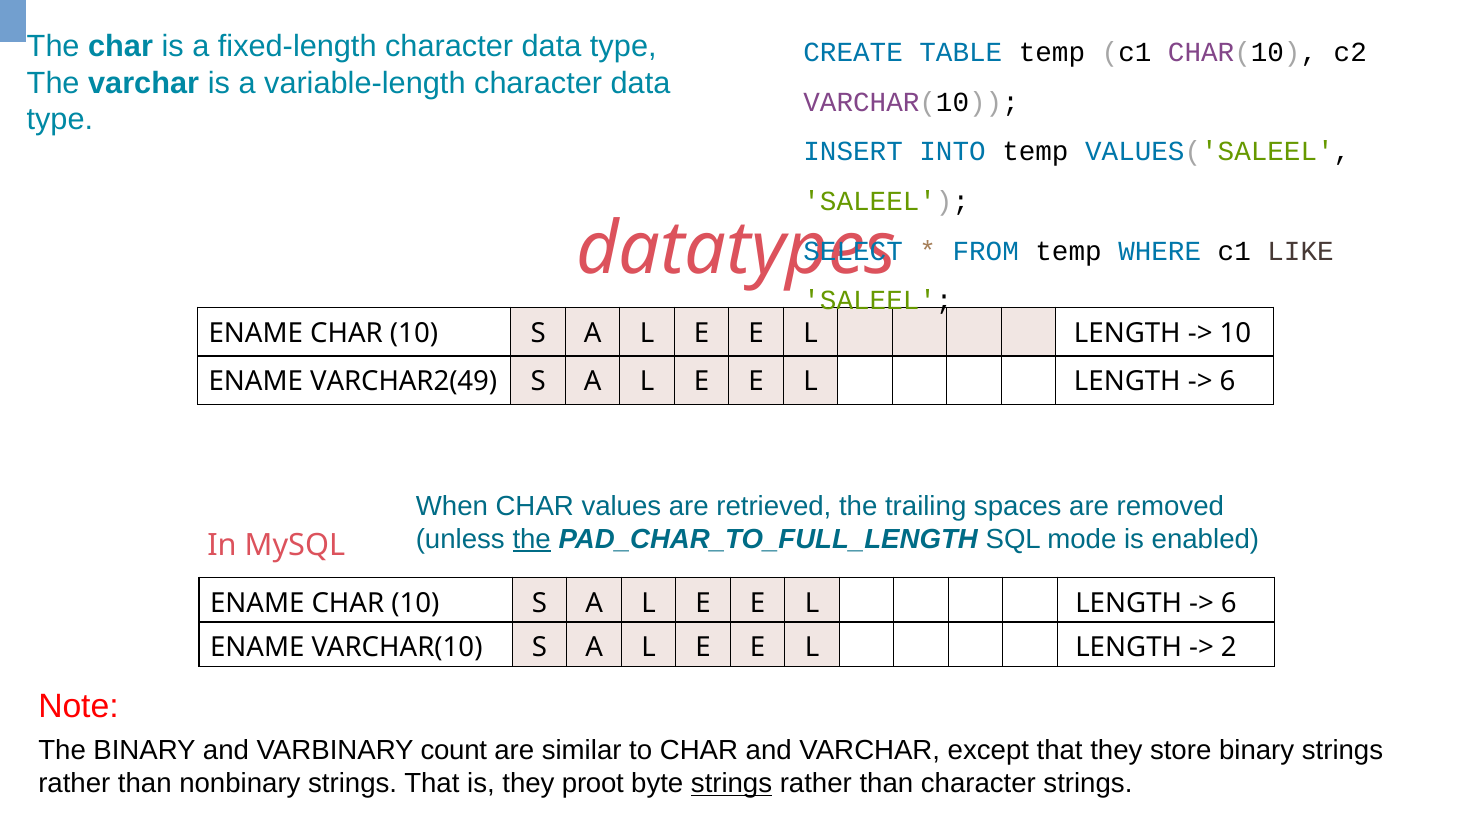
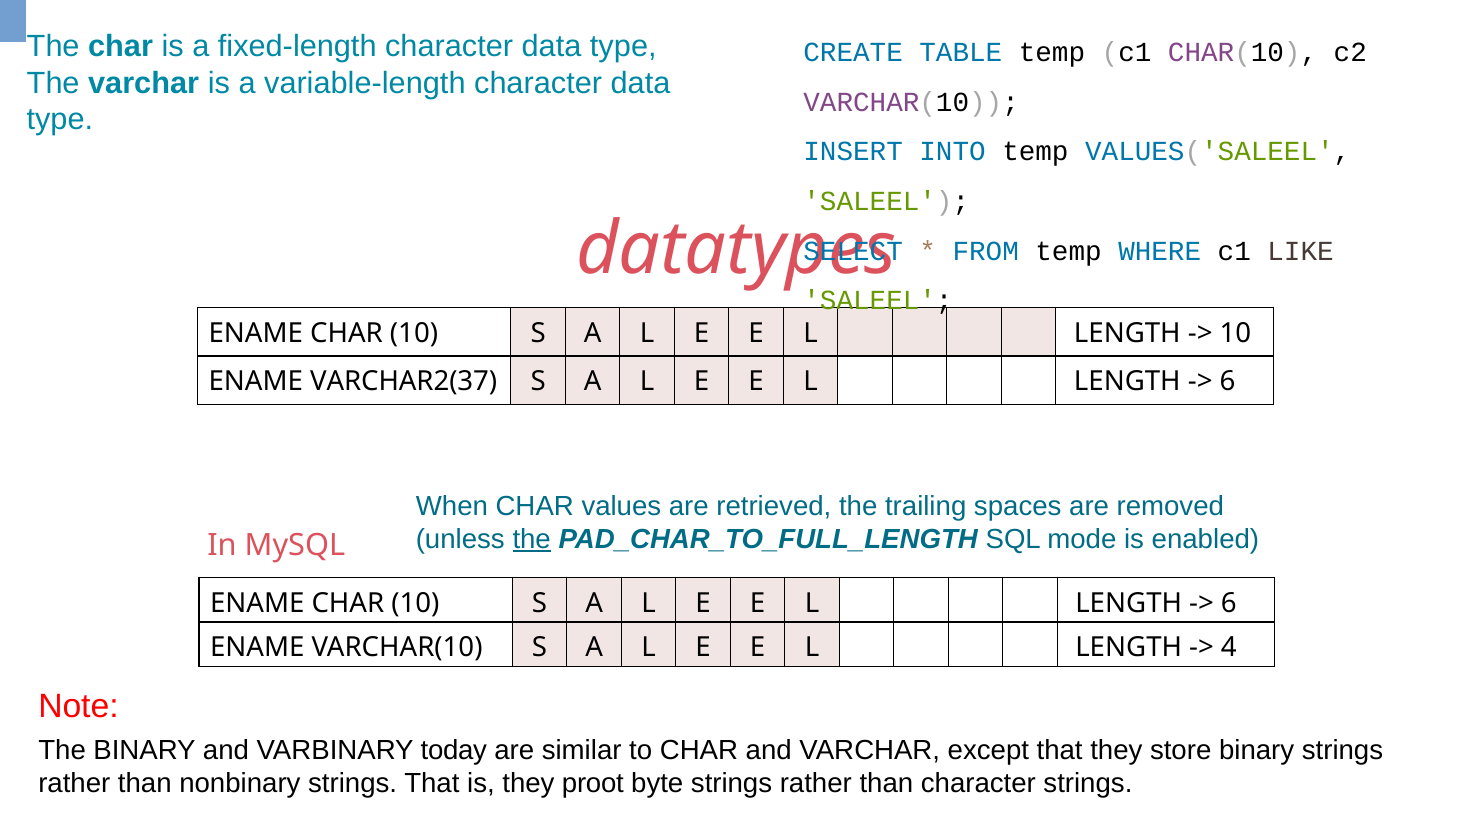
VARCHAR2(49: VARCHAR2(49 -> VARCHAR2(37 (404, 382)
2: 2 -> 4 (1229, 648)
count: count -> today (454, 751)
strings underline: present -> none (732, 784)
